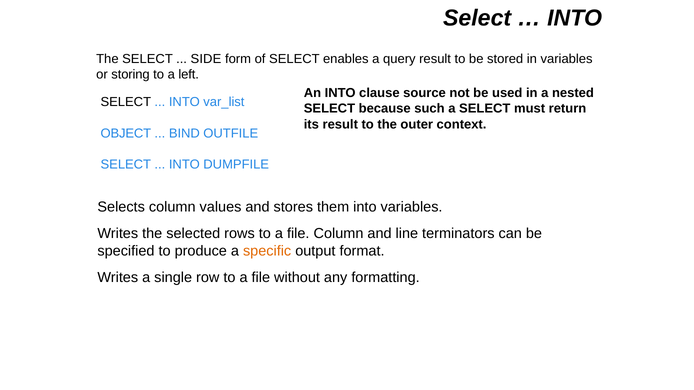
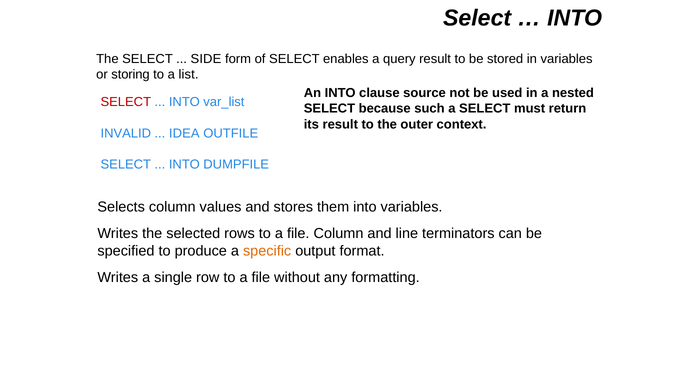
left: left -> list (189, 75)
SELECT colour: black -> red (126, 102)
OBJECT: OBJECT -> INVALID (126, 133)
BIND: BIND -> IDEA (184, 133)
